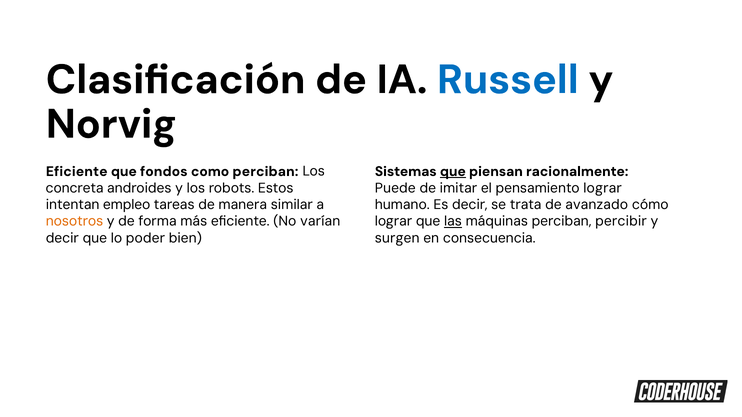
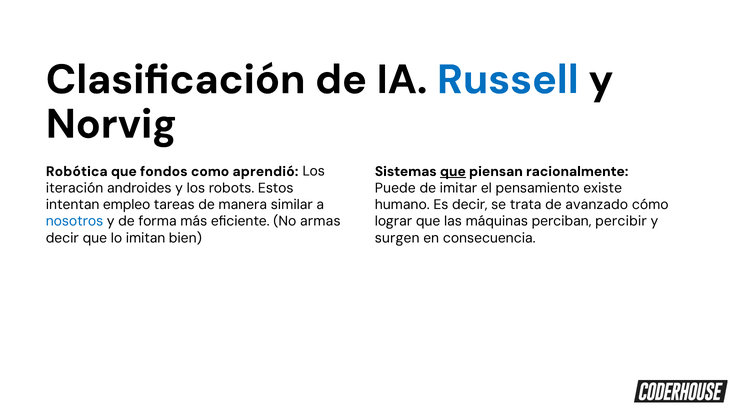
Eficiente: Eficiente -> Robótica (77, 172)
como perciban: perciban -> aprendió (265, 172)
concreta: concreta -> iteración (75, 188)
pensamiento lograr: lograr -> existe (603, 188)
las underline: present -> none (453, 222)
nosotros colour: orange -> blue (75, 222)
varían: varían -> armas (320, 222)
poder: poder -> imitan (146, 238)
